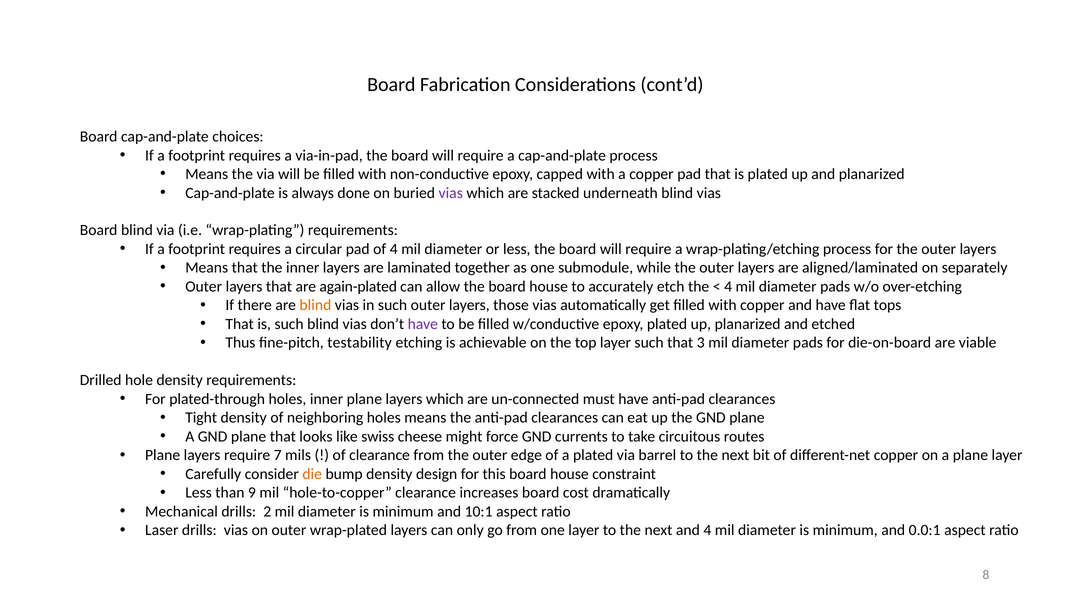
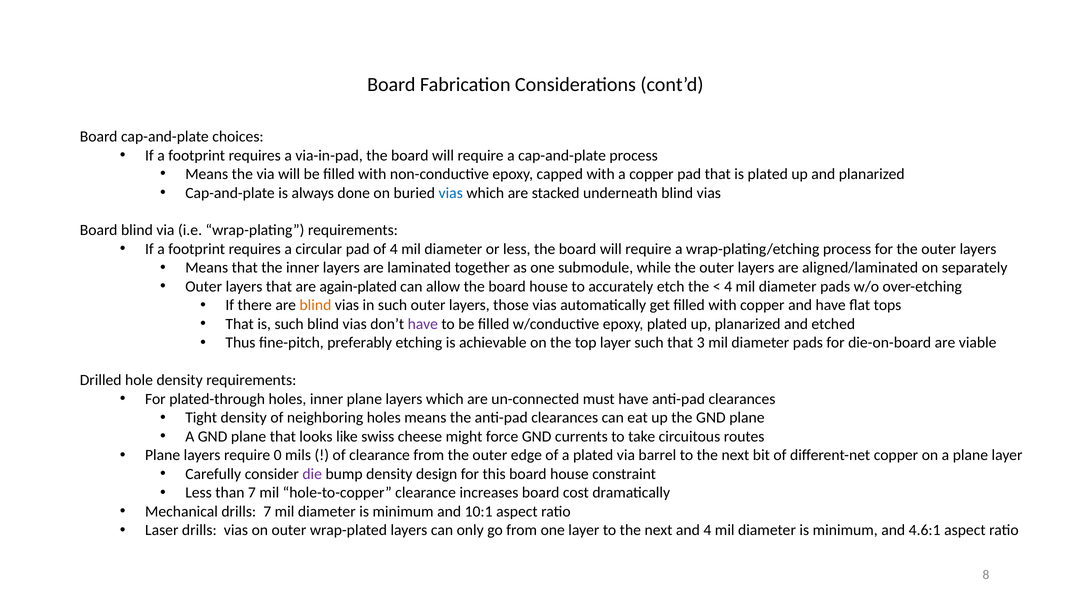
vias colour: purple -> blue (451, 193)
testability: testability -> preferably (360, 343)
7: 7 -> 0 (278, 456)
die colour: orange -> purple (312, 474)
than 9: 9 -> 7 (252, 493)
drills 2: 2 -> 7 (267, 512)
0.0:1: 0.0:1 -> 4.6:1 (925, 531)
